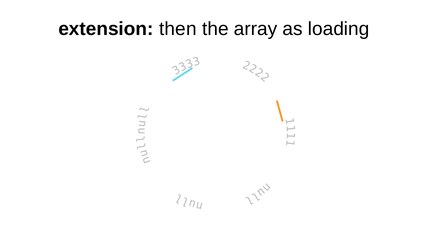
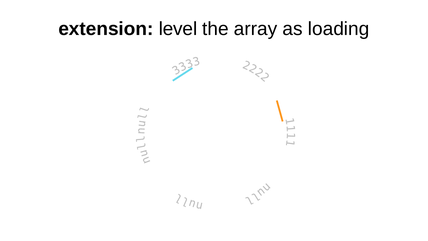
then: then -> level (178, 29)
